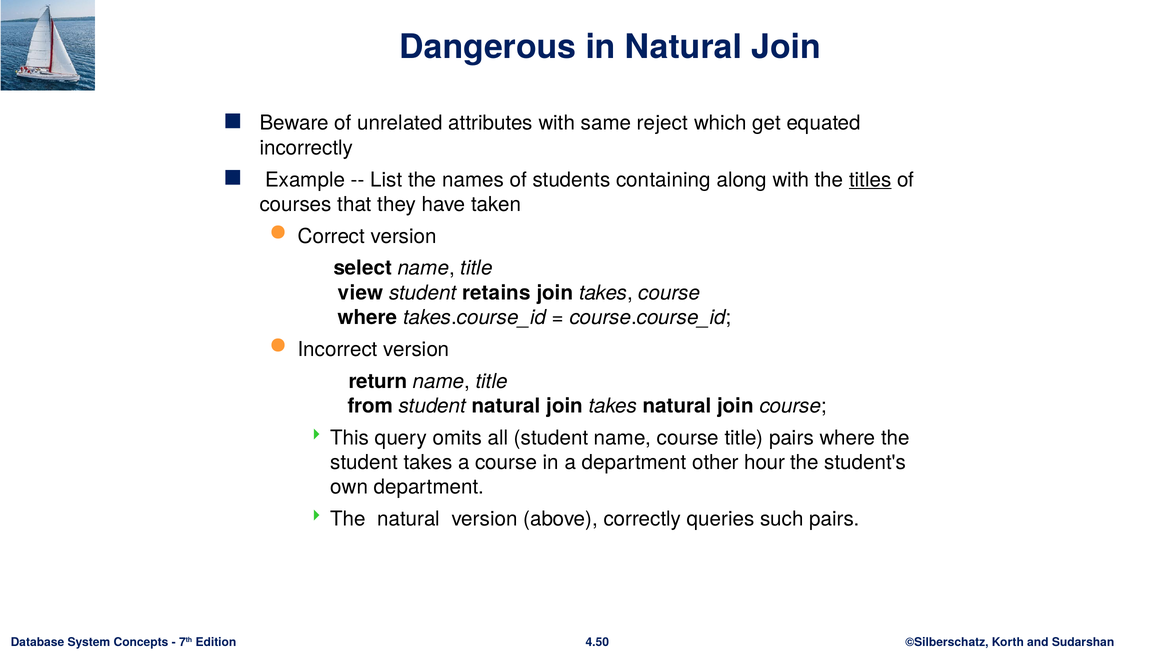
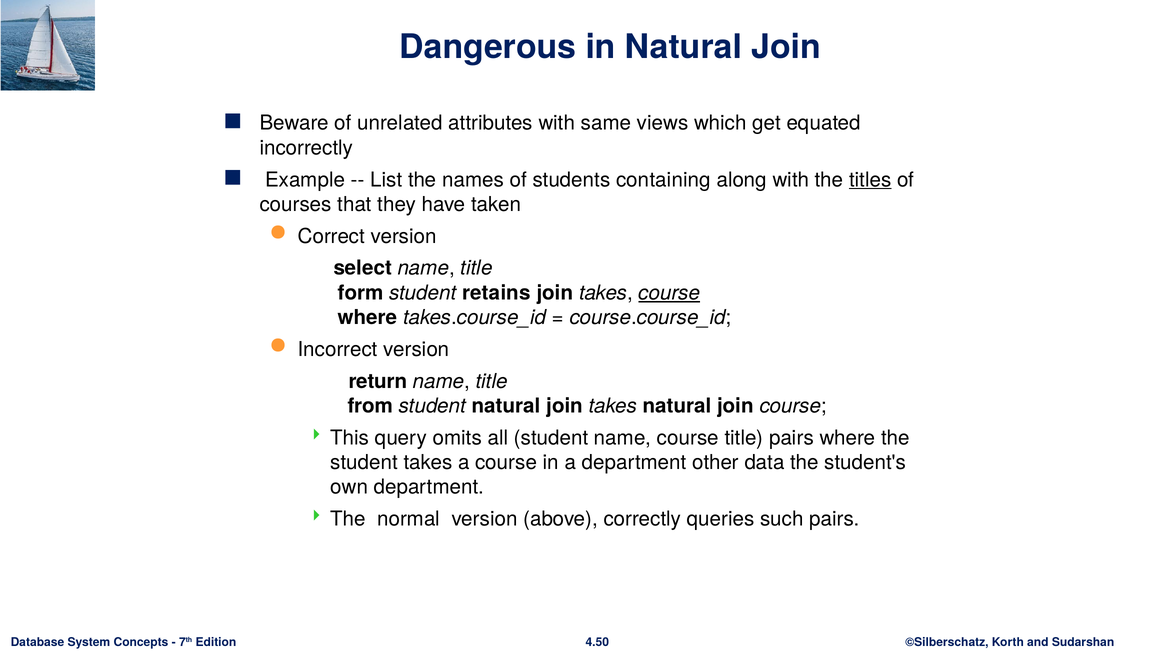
reject: reject -> views (663, 123)
view: view -> form (361, 293)
course underline: none -> present (669, 293)
hour: hour -> data (765, 463)
The natural: natural -> normal (409, 519)
